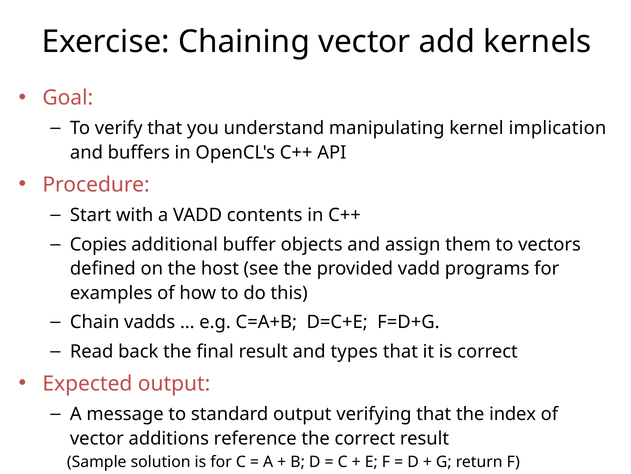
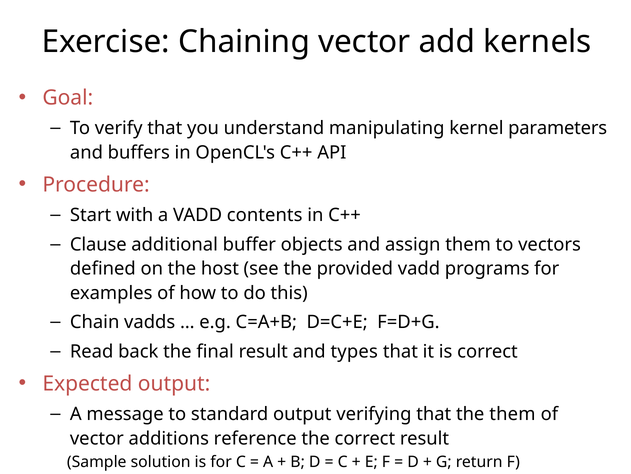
implication: implication -> parameters (558, 128)
Copies: Copies -> Clause (98, 244)
the index: index -> them (512, 414)
